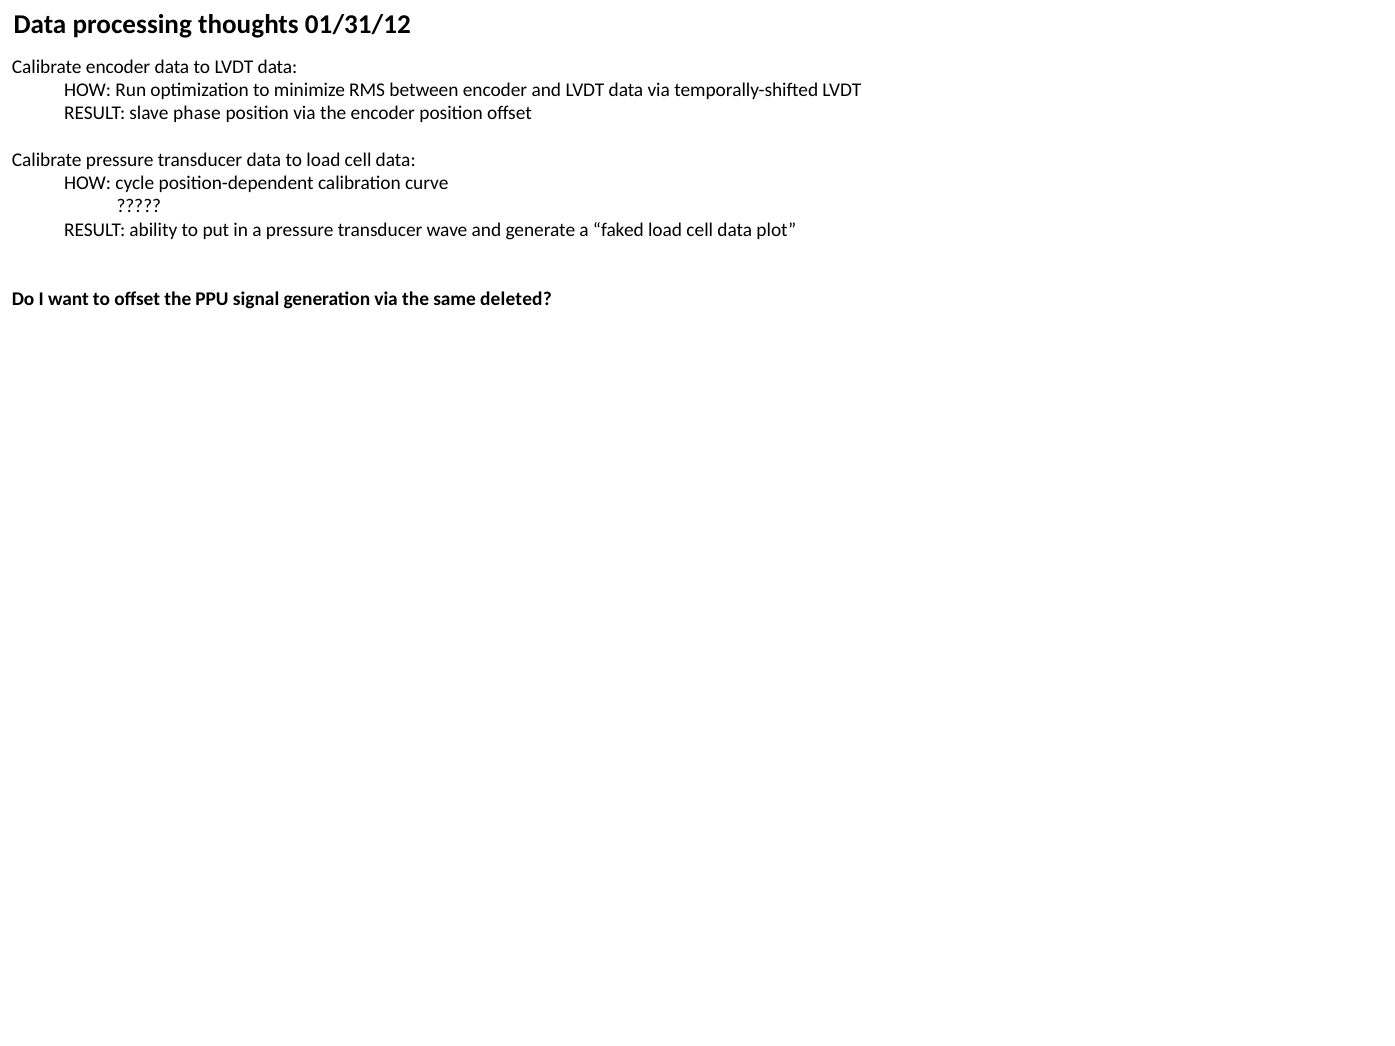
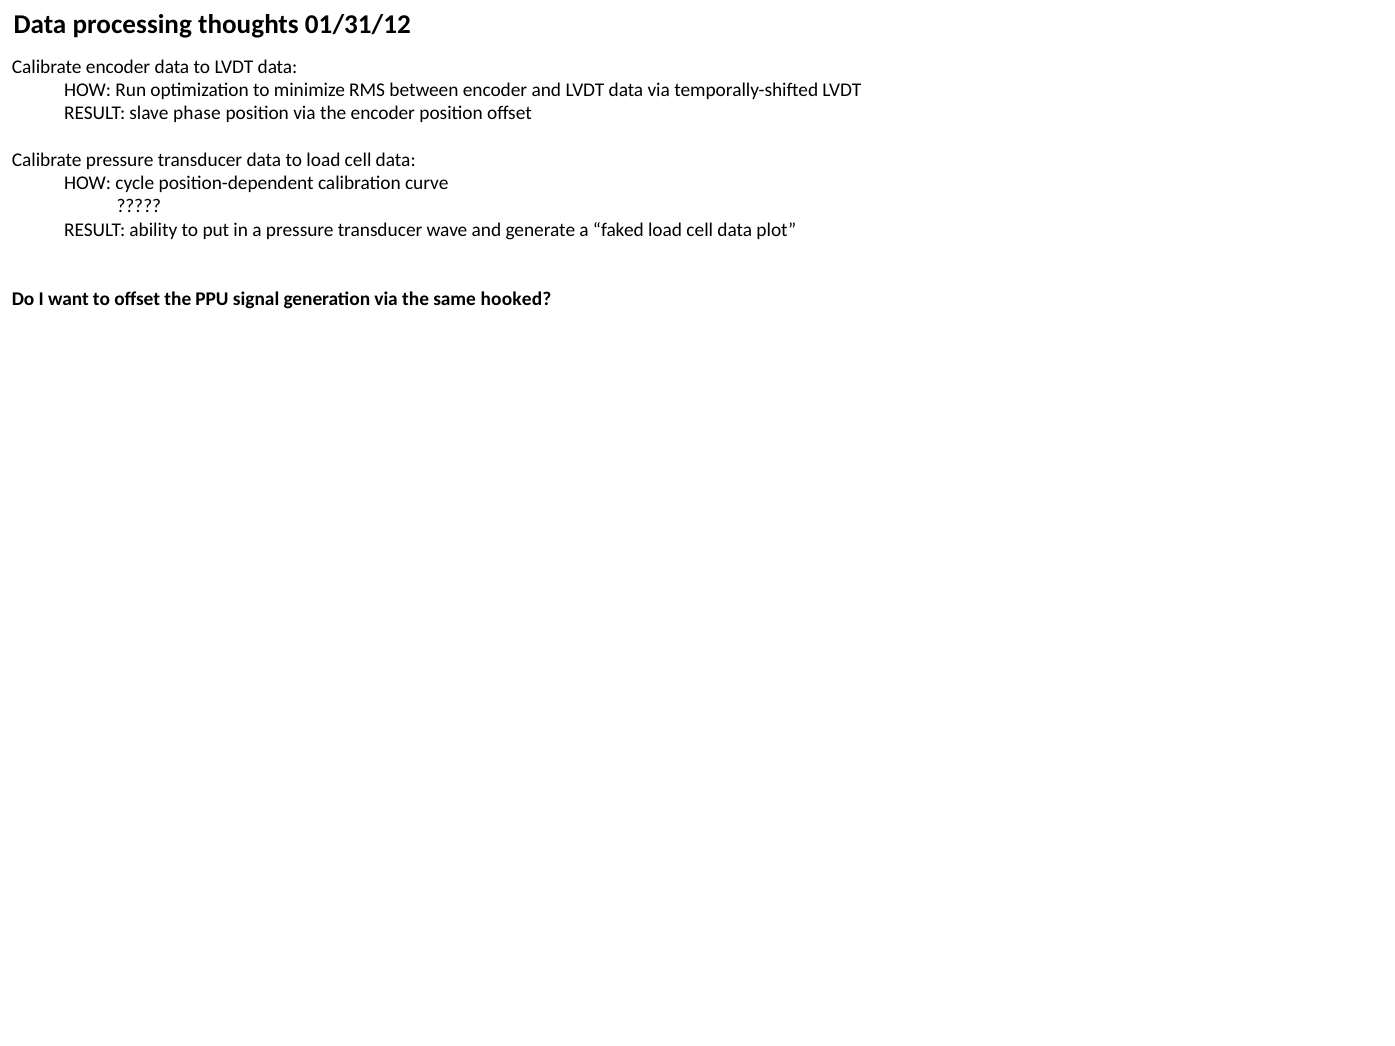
deleted: deleted -> hooked (516, 300)
